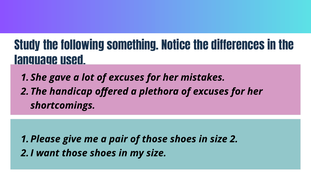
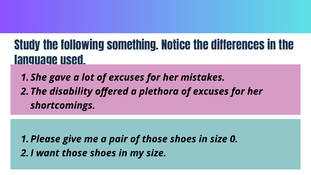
handicap: handicap -> disability (71, 91)
2: 2 -> 0 (234, 139)
